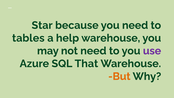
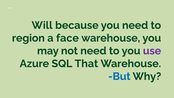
Star: Star -> Will (42, 25)
tables: tables -> region (28, 38)
help: help -> face (67, 38)
But colour: orange -> blue (119, 76)
